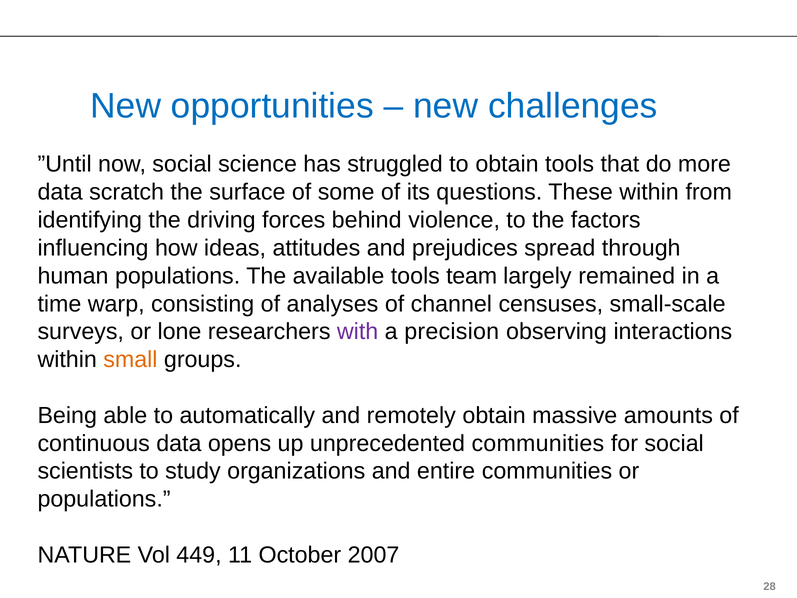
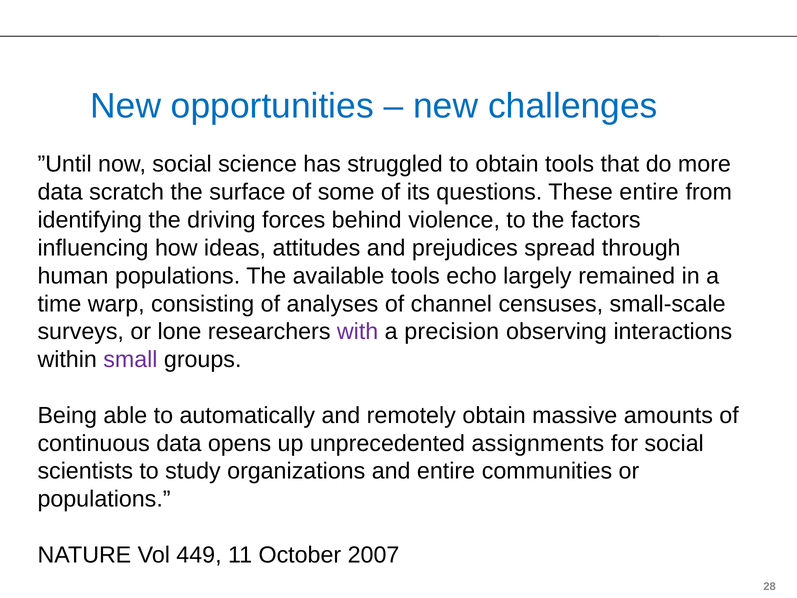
These within: within -> entire (649, 192)
team: team -> echo (472, 276)
small colour: orange -> purple (130, 360)
unprecedented communities: communities -> assignments (538, 443)
